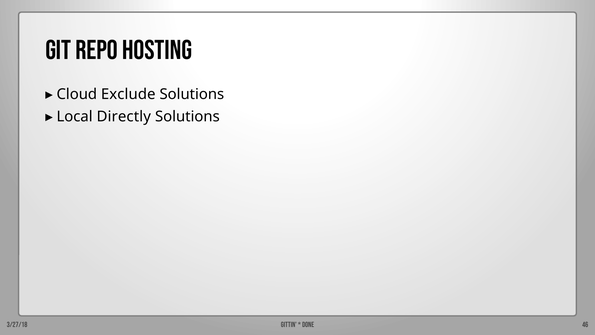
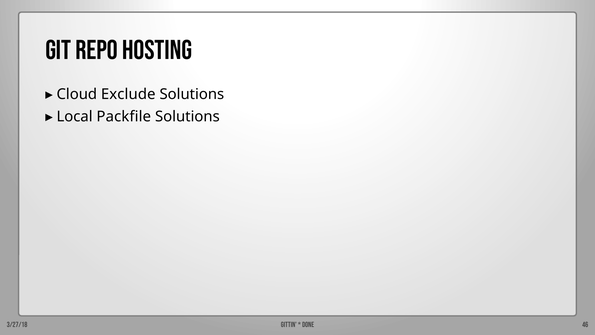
Directly: Directly -> Packfile (124, 116)
